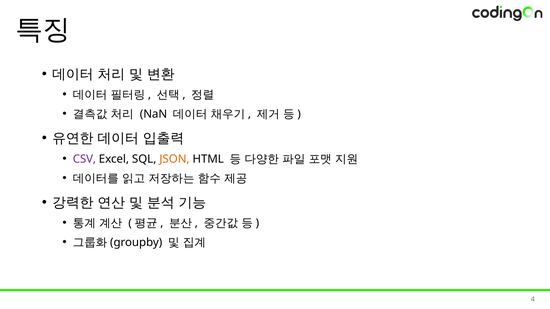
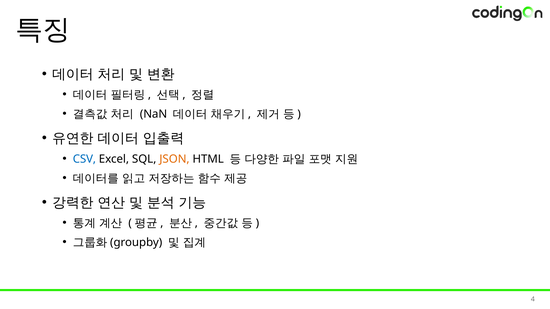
CSV colour: purple -> blue (84, 159)
